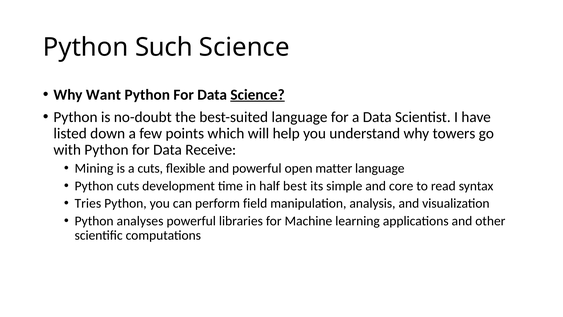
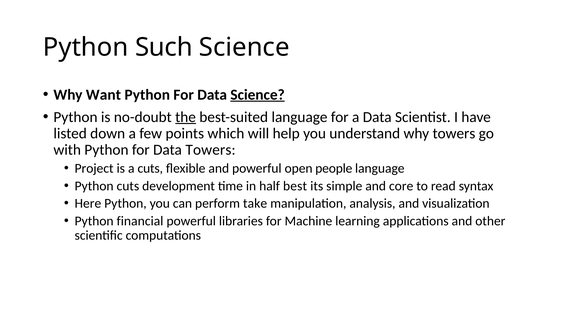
the underline: none -> present (186, 117)
Data Receive: Receive -> Towers (211, 150)
Mining: Mining -> Project (94, 168)
matter: matter -> people (334, 168)
Tries: Tries -> Here (88, 203)
field: field -> take (255, 203)
analyses: analyses -> financial (140, 221)
